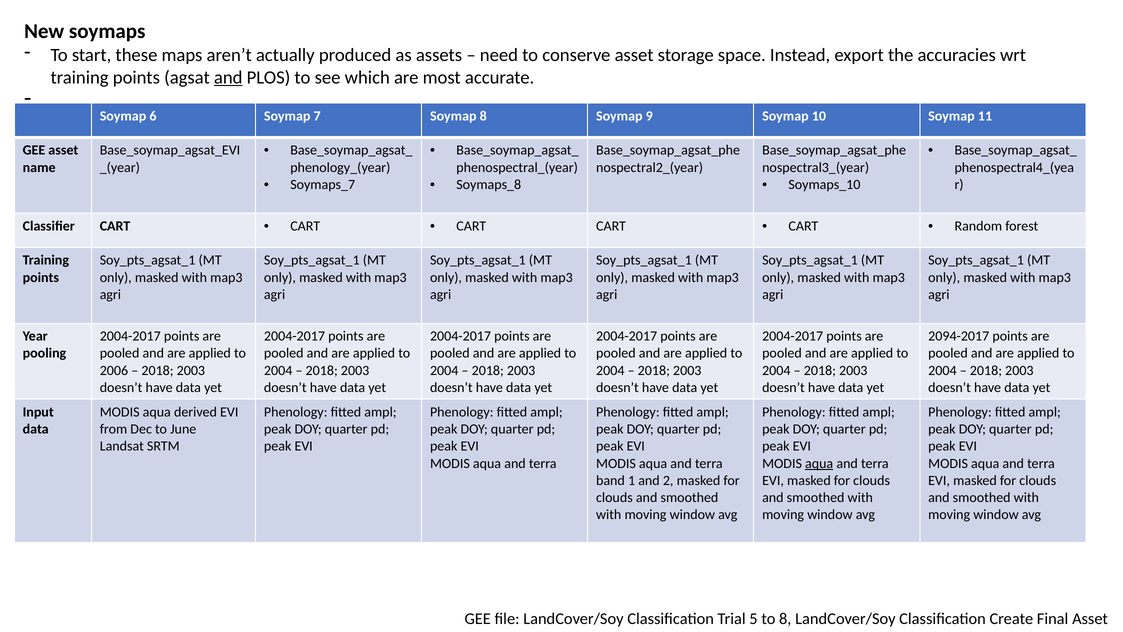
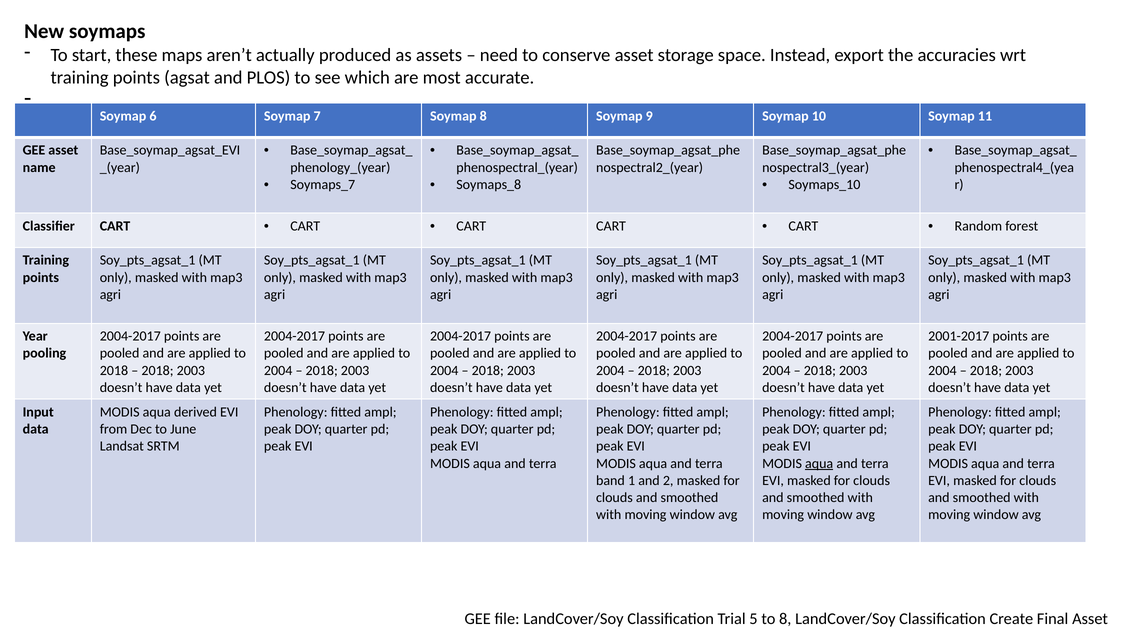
and underline: present -> none (228, 78)
2094-2017: 2094-2017 -> 2001-2017 (959, 336)
2006: 2006 -> 2018 (114, 370)
